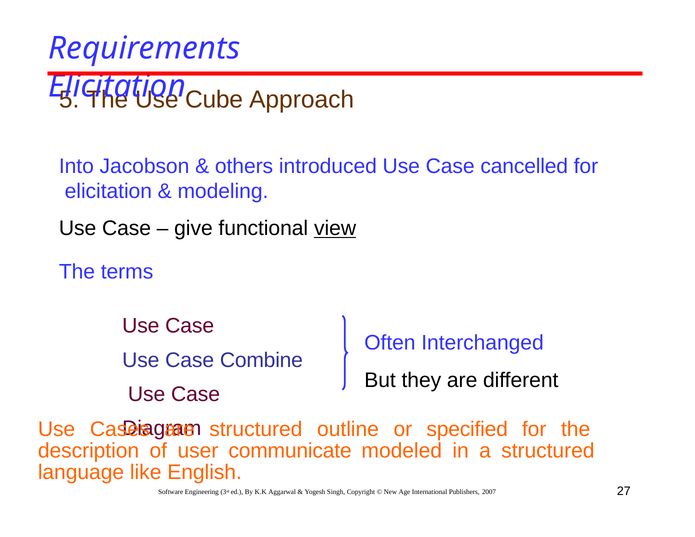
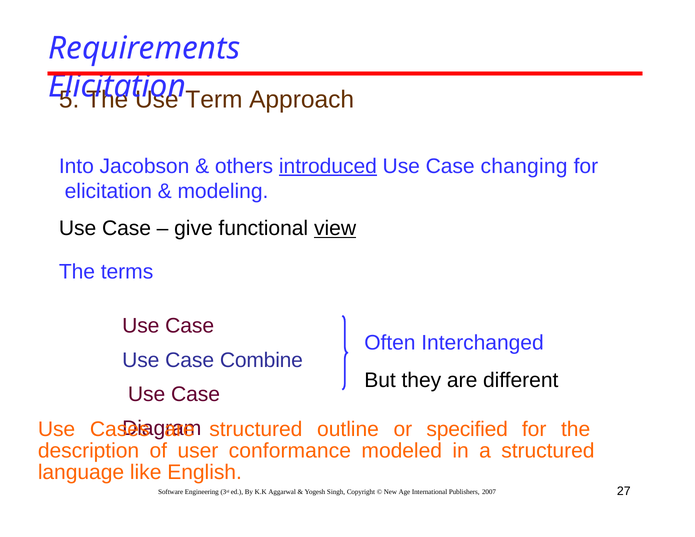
Cube: Cube -> Term (214, 100)
introduced underline: none -> present (328, 166)
cancelled: cancelled -> changing (524, 166)
communicate: communicate -> conformance (290, 451)
